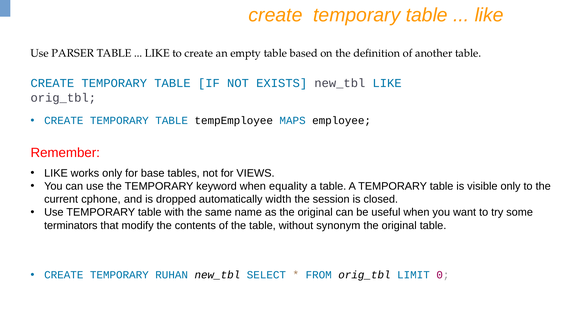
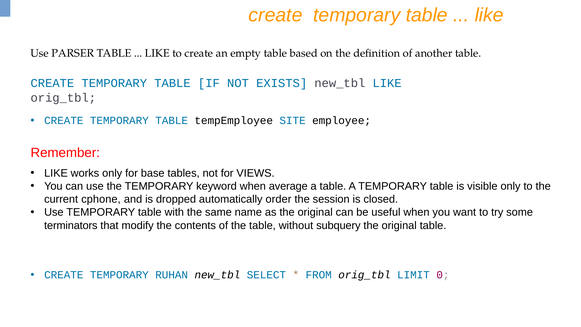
MAPS: MAPS -> SITE (293, 121)
equality: equality -> average (288, 186)
width: width -> order (278, 199)
synonym: synonym -> subquery (338, 225)
